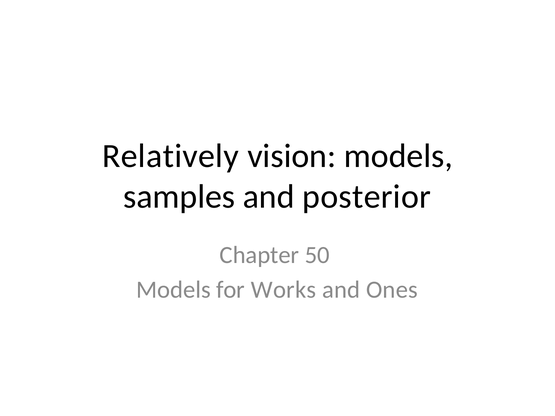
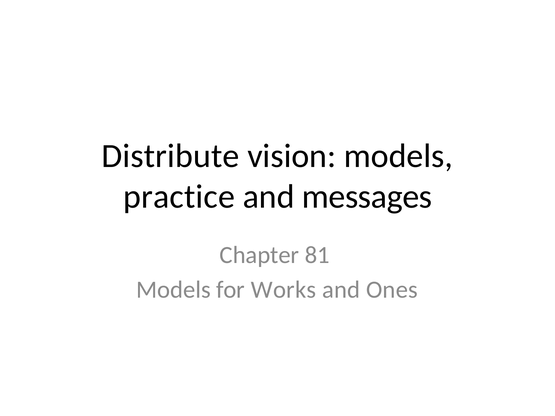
Relatively: Relatively -> Distribute (170, 156)
samples: samples -> practice (179, 197)
posterior: posterior -> messages (367, 197)
50: 50 -> 81 (317, 255)
